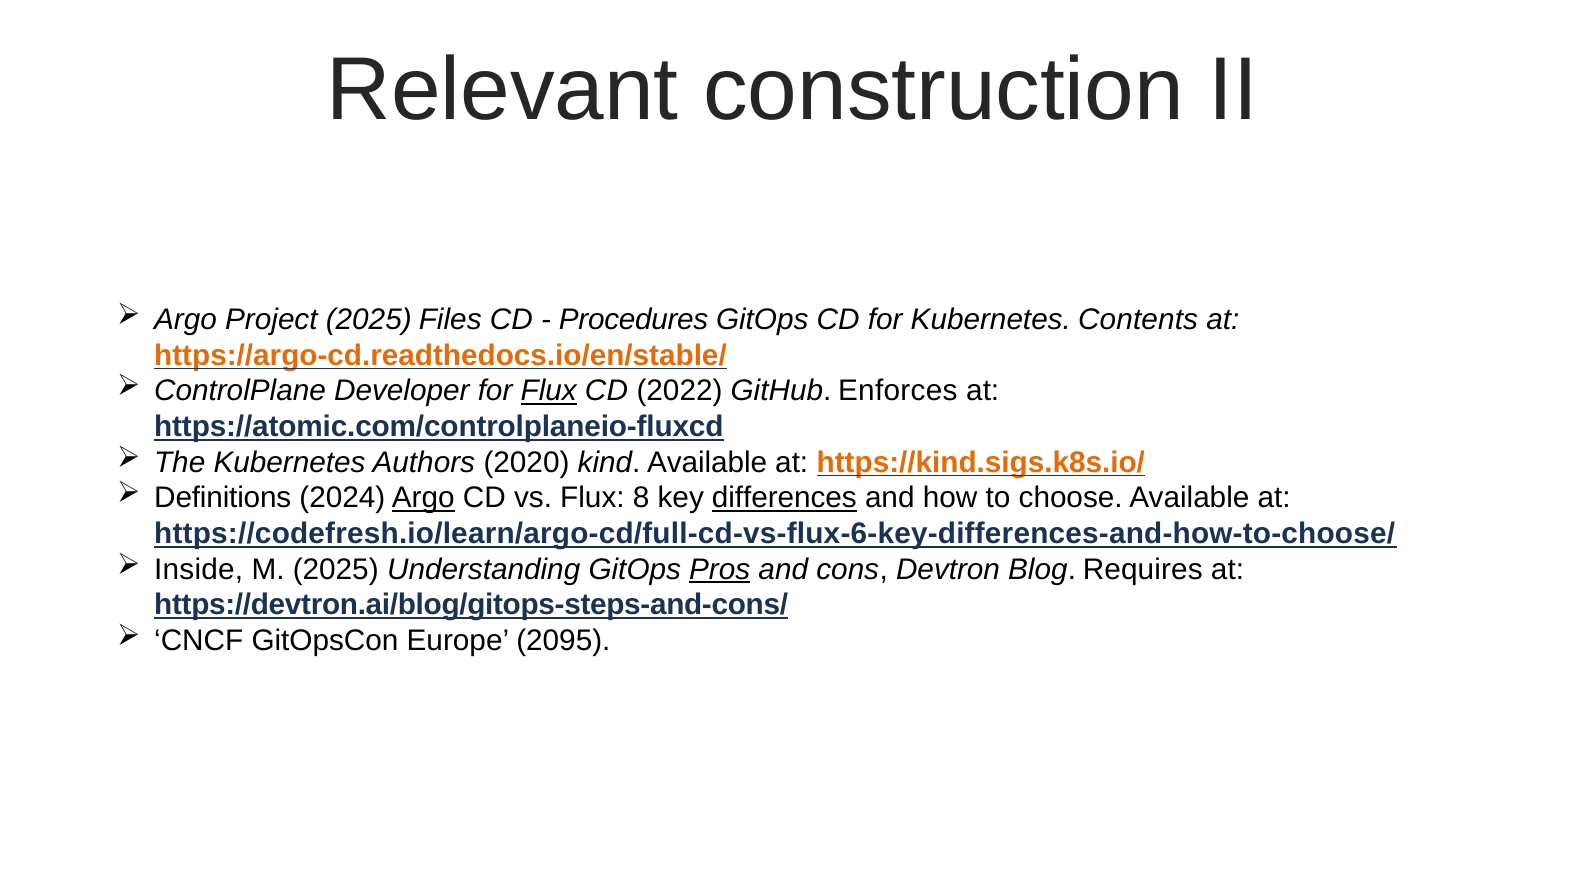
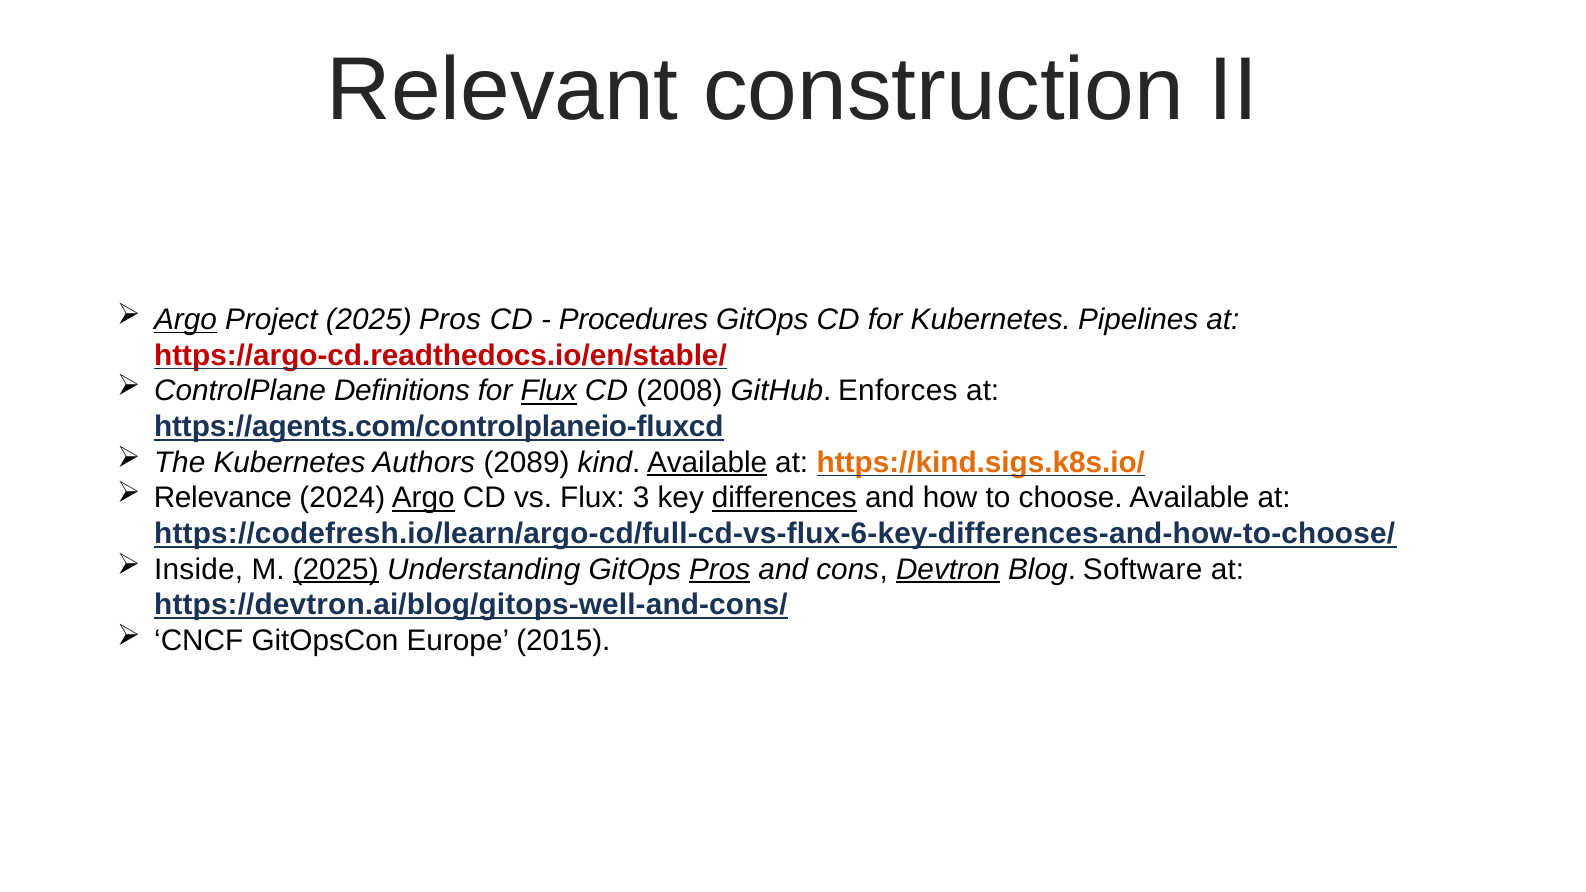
Argo underline: none -> present (186, 320)
2025 Files: Files -> Pros (450, 320)
Contents: Contents -> Pipelines (1138, 320)
https://argo-cd.readthedocs.io/en/stable/ colour: orange -> red (440, 355)
Developer: Developer -> Definitions (402, 391)
2022: 2022 -> 2008 (680, 391)
https://atomic.com/controlplaneio-fluxcd: https://atomic.com/controlplaneio-fluxcd -> https://agents.com/controlplaneio-fluxcd (439, 427)
2020: 2020 -> 2089 (526, 462)
Available underline: none -> present (707, 462)
Definitions: Definitions -> Relevance (223, 498)
8: 8 -> 3 (641, 498)
2025 underline: none -> present (336, 569)
Devtron underline: none -> present (948, 569)
Requires: Requires -> Software (1143, 569)
https://devtron.ai/blog/gitops-steps-and-cons/: https://devtron.ai/blog/gitops-steps-and-cons/ -> https://devtron.ai/blog/gitops-well-and-cons/ (471, 605)
2095: 2095 -> 2015 (563, 641)
